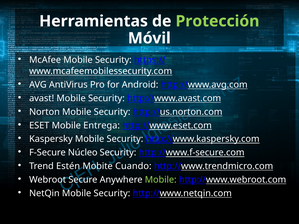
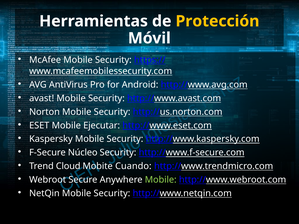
Protección colour: light green -> yellow (217, 21)
Entrega: Entrega -> Ejecutar (102, 126)
Estén: Estén -> Cloud (68, 166)
